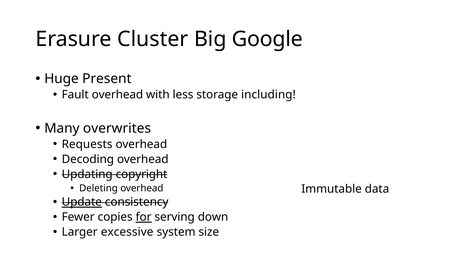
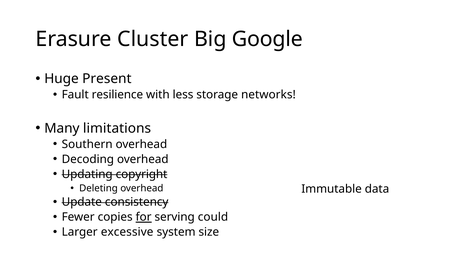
Fault overhead: overhead -> resilience (117, 95)
including: including -> networks (268, 95)
overwrites: overwrites -> limitations (117, 128)
Requests: Requests -> Southern (87, 144)
Update underline: present -> none (82, 202)
down: down -> could (213, 217)
